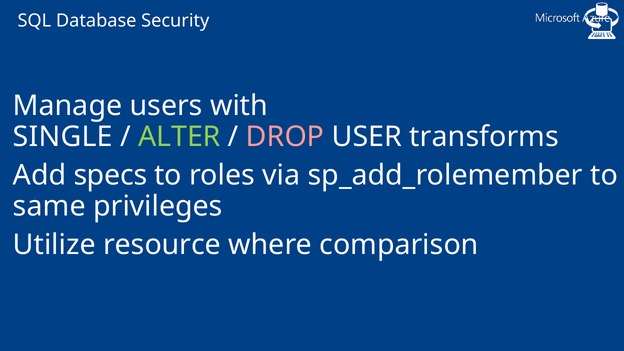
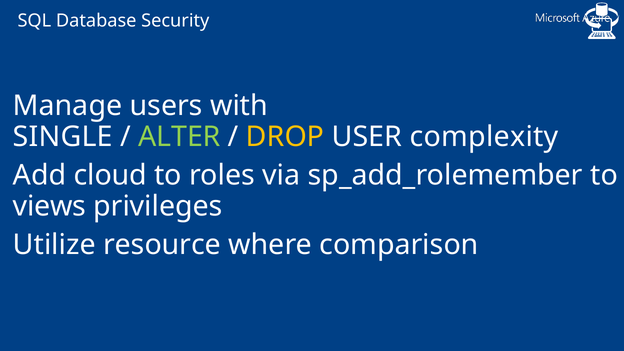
DROP colour: pink -> yellow (285, 137)
transforms: transforms -> complexity (484, 137)
specs: specs -> cloud (110, 175)
same: same -> views (49, 206)
